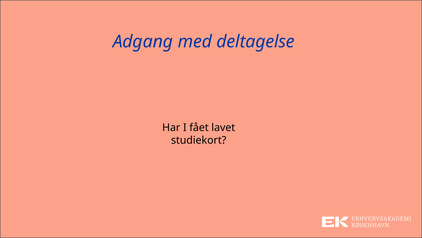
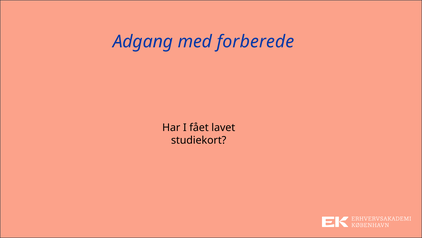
deltagelse: deltagelse -> forberede (256, 42)
